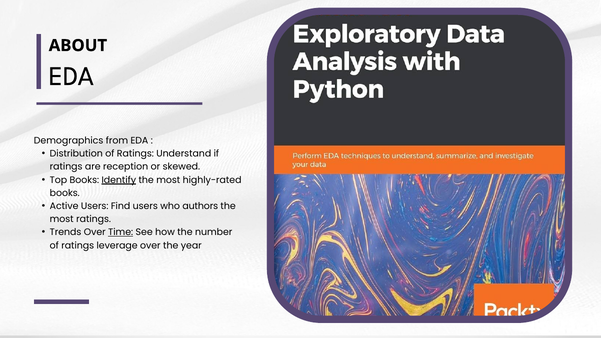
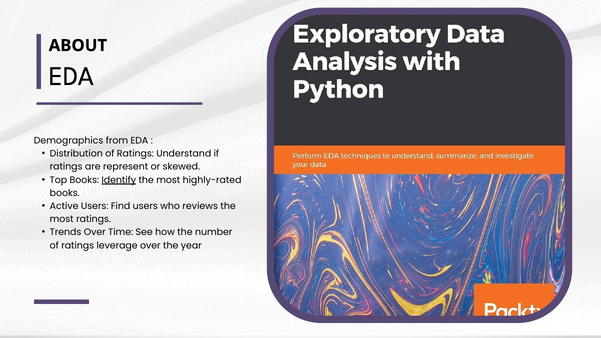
reception: reception -> represent (126, 167)
authors: authors -> reviews (200, 206)
Time underline: present -> none (121, 232)
